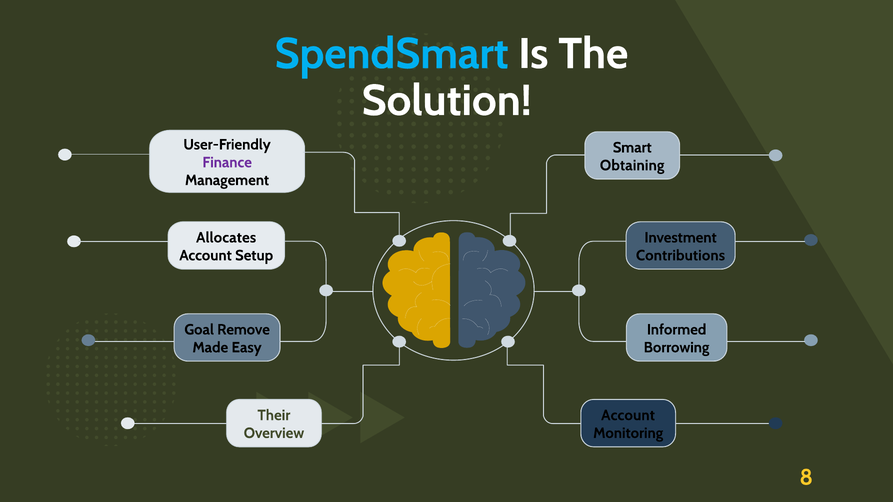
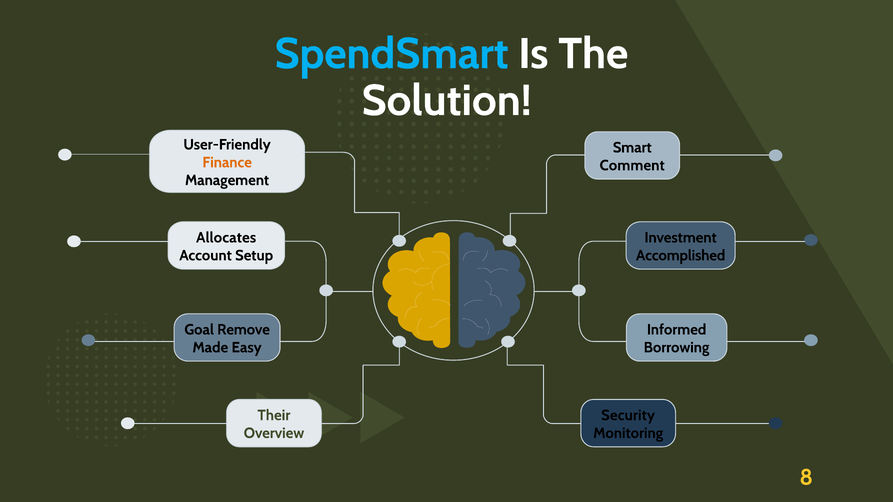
Finance colour: purple -> orange (227, 162)
Obtaining: Obtaining -> Comment (632, 165)
Contributions: Contributions -> Accomplished (681, 256)
Account: Account -> Security (628, 416)
